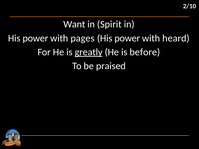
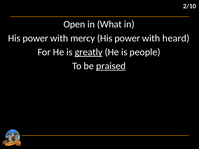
Want: Want -> Open (74, 24)
Spirit: Spirit -> What (109, 24)
pages: pages -> mercy (83, 38)
before: before -> people (145, 52)
praised underline: none -> present (111, 66)
